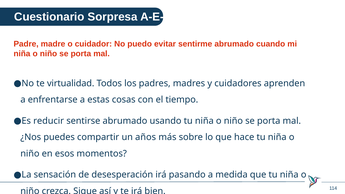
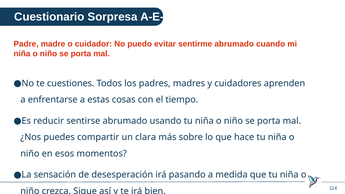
virtualidad: virtualidad -> cuestiones (71, 83)
años: años -> clara (146, 137)
